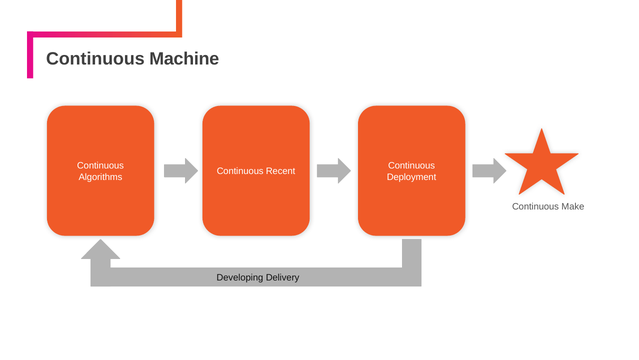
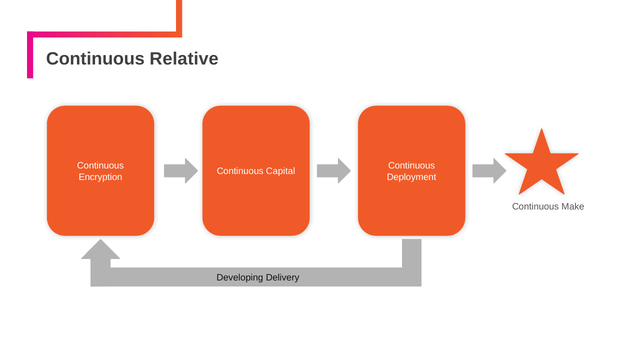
Machine: Machine -> Relative (184, 59)
Recent: Recent -> Capital (281, 171)
Algorithms: Algorithms -> Encryption (101, 177)
